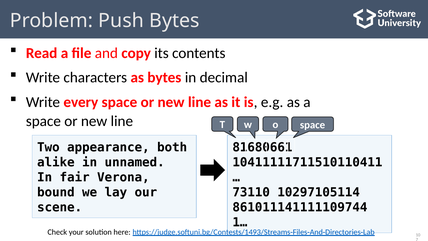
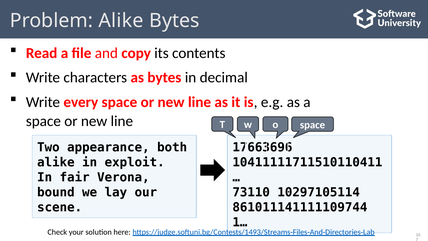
Problem Push: Push -> Alike (121, 21)
81680661: 81680661 -> 17663696 (262, 147)
unnamed: unnamed -> exploit (135, 162)
